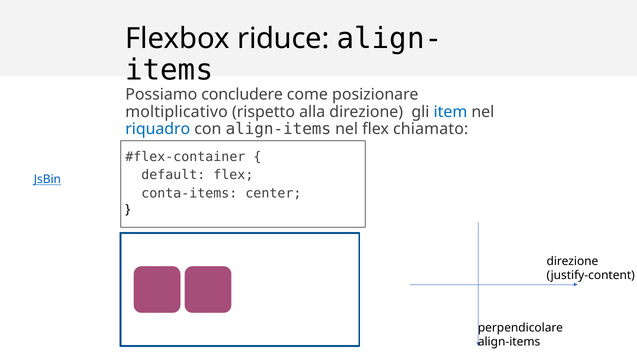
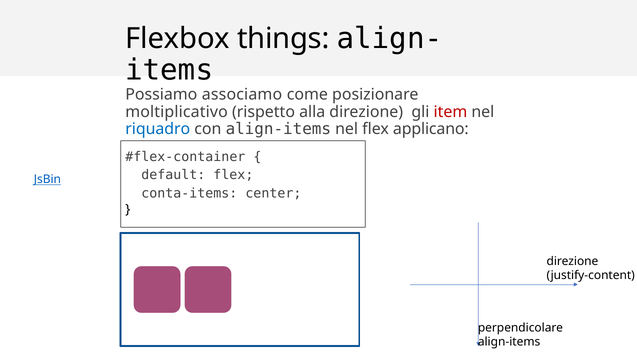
riduce: riduce -> things (283, 38)
concludere: concludere -> associamo (242, 95)
item colour: blue -> red (450, 112)
chiamato: chiamato -> applicano (431, 129)
